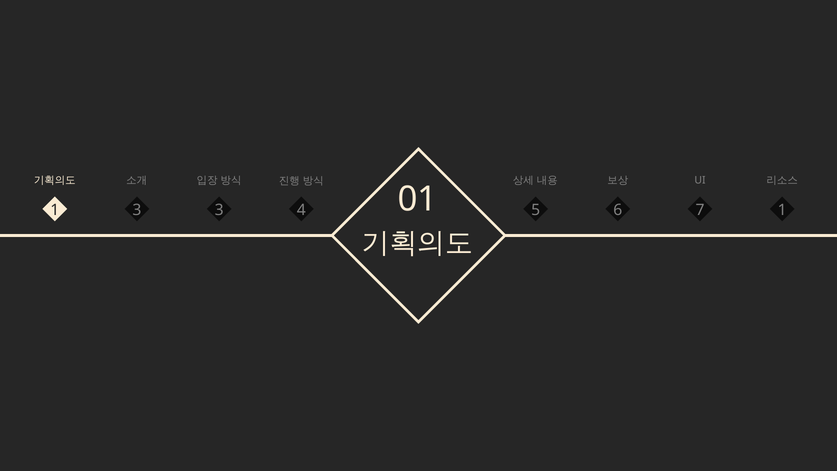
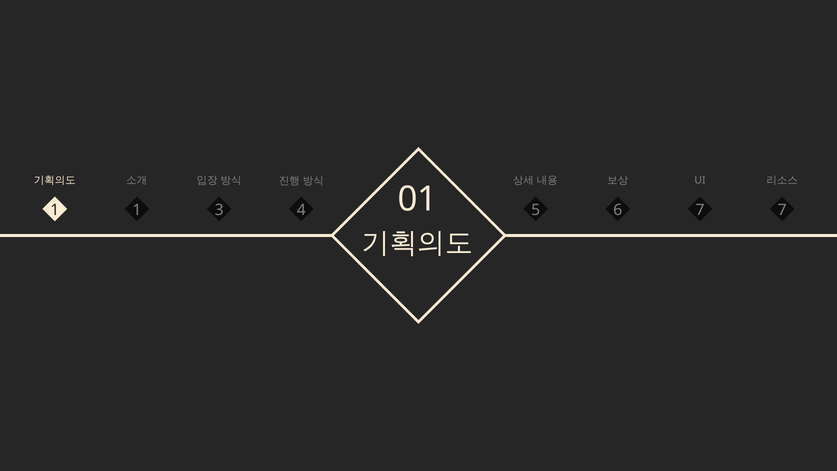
1 3: 3 -> 1 (137, 210)
4 1: 1 -> 7 (782, 210)
